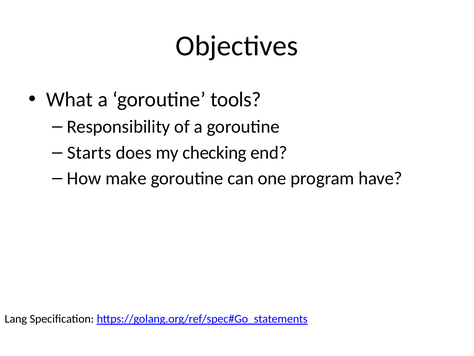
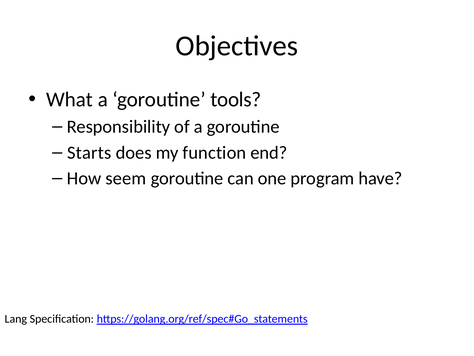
checking: checking -> function (214, 152)
make: make -> seem (126, 178)
